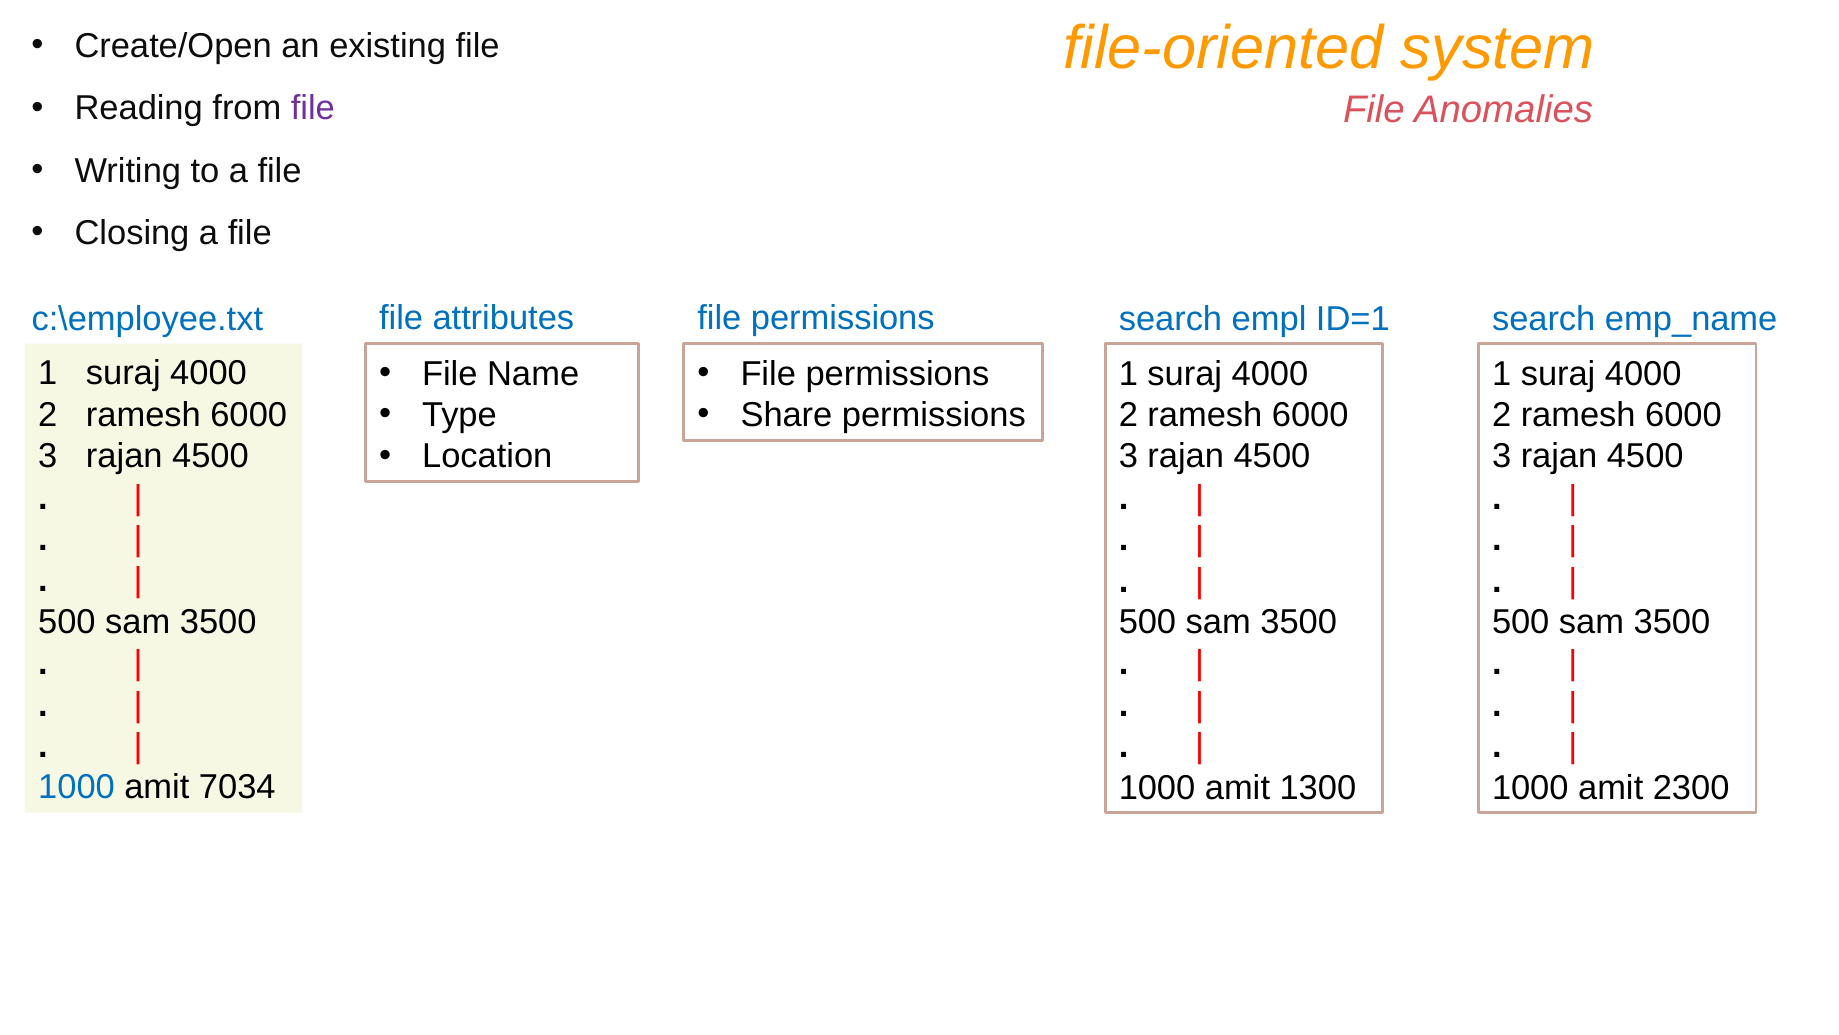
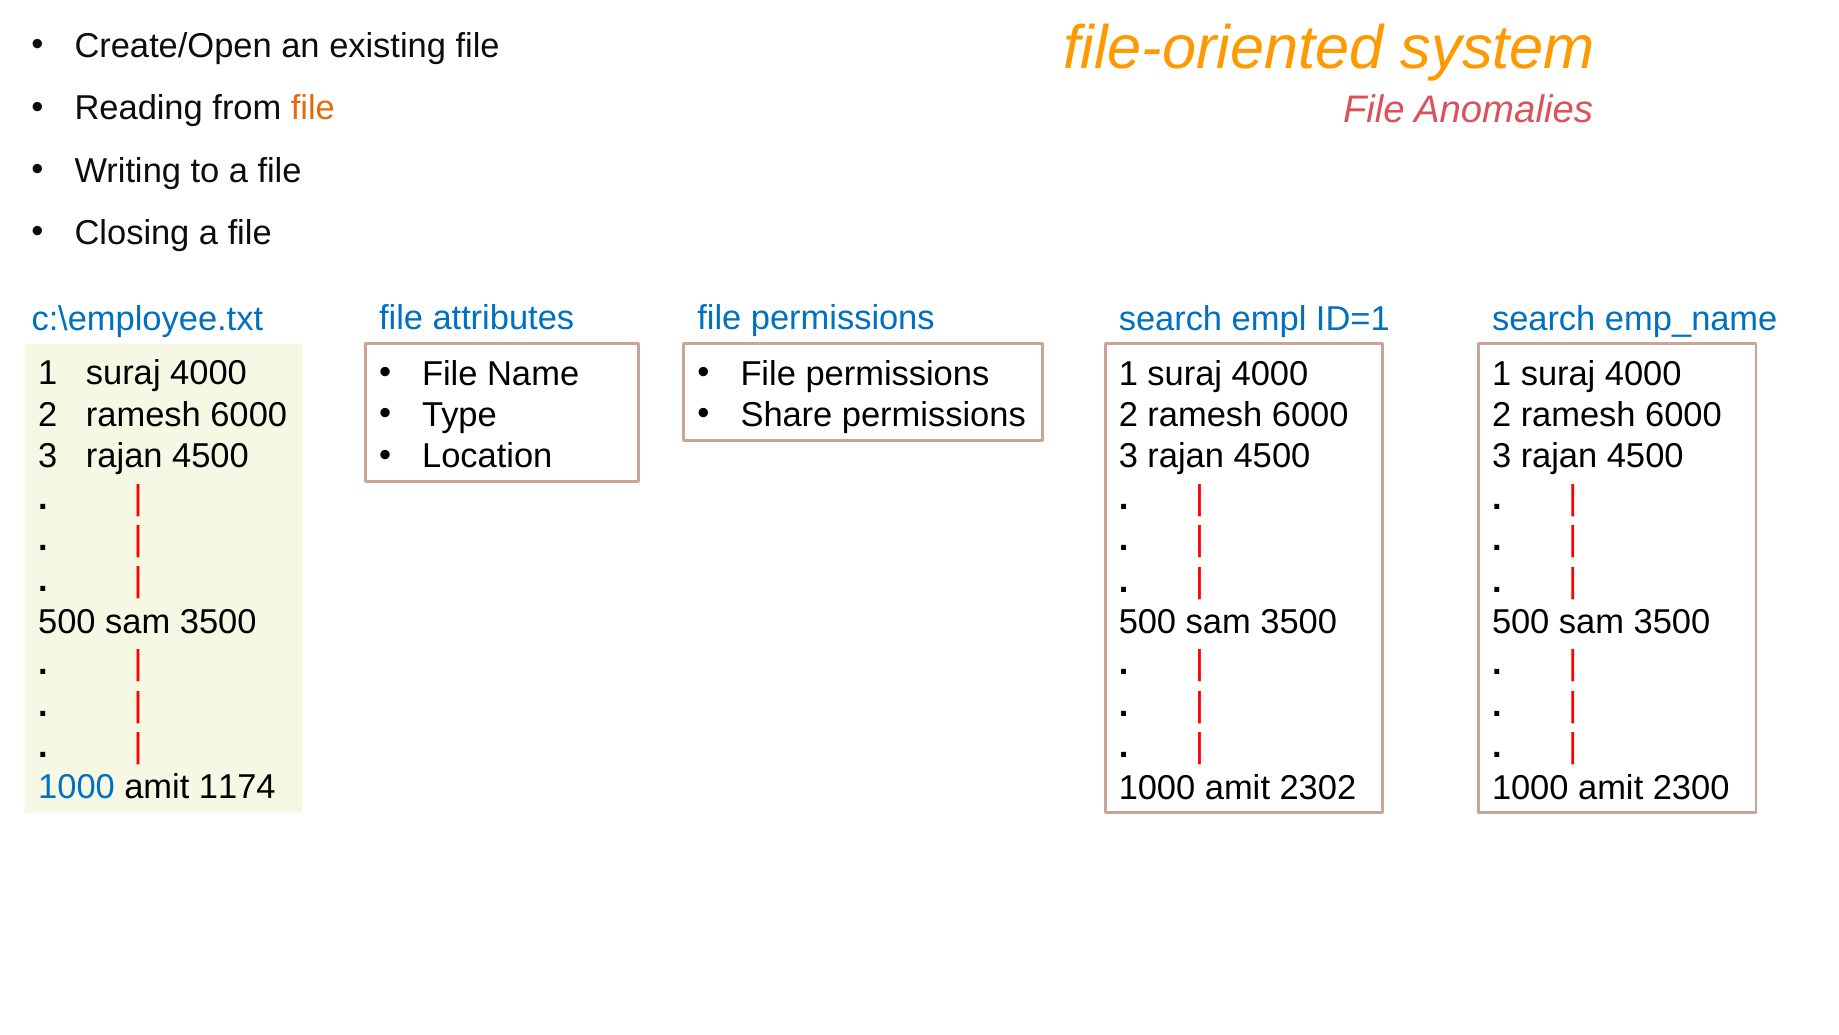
file colour: purple -> orange (313, 108)
7034: 7034 -> 1174 (237, 787)
1300: 1300 -> 2302 (1318, 787)
